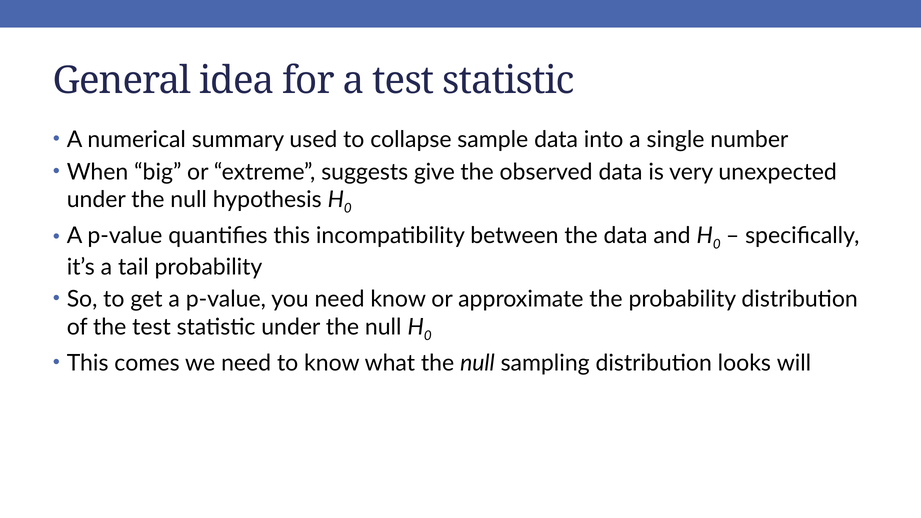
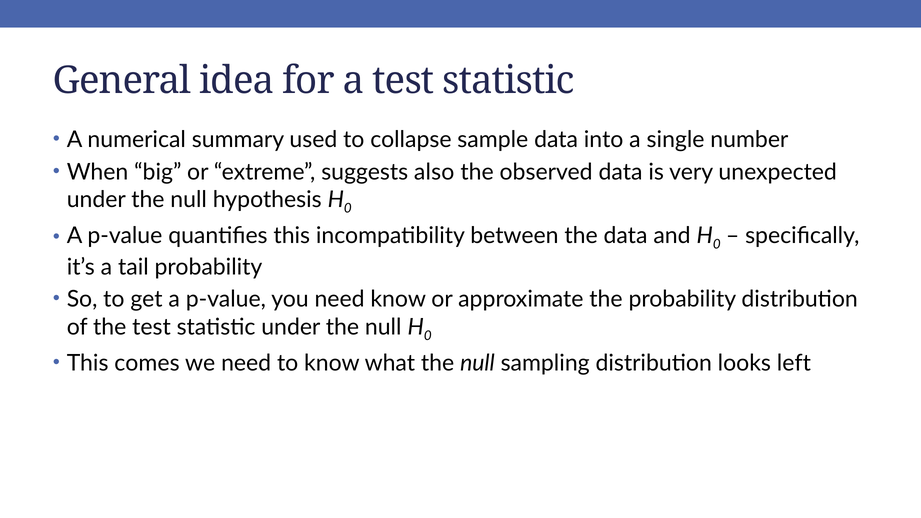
give: give -> also (434, 172)
will: will -> left (794, 363)
